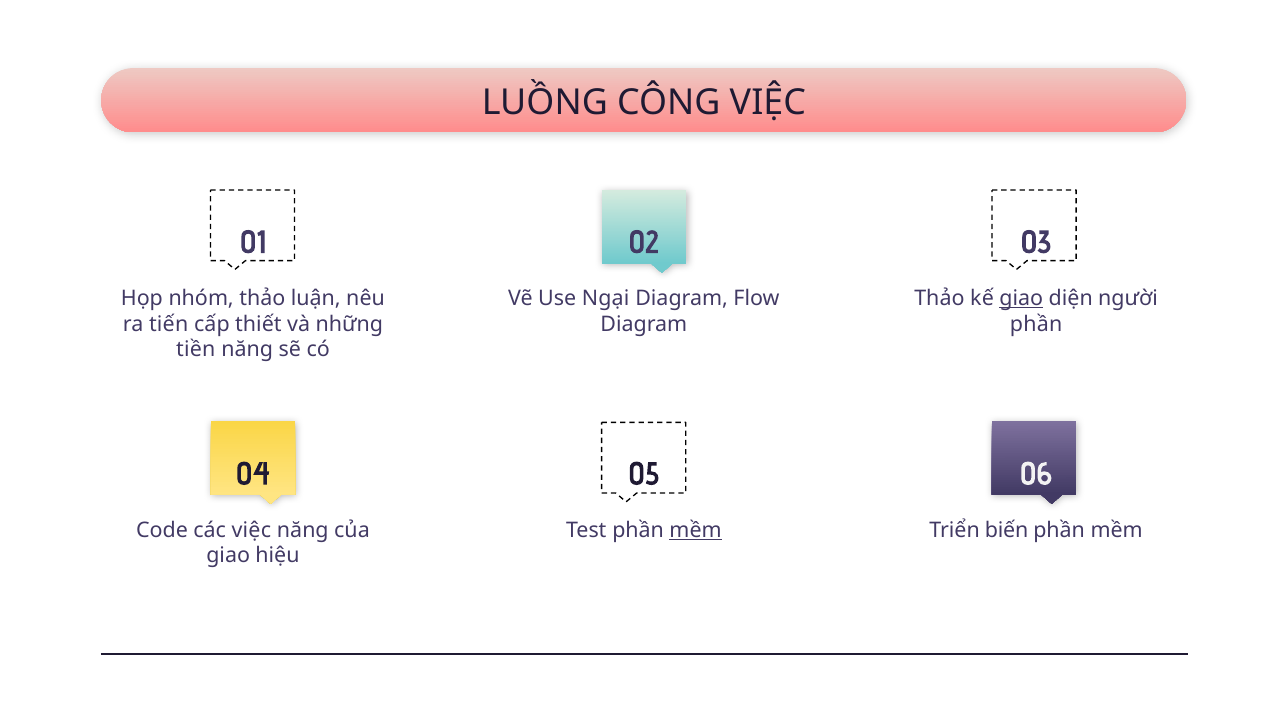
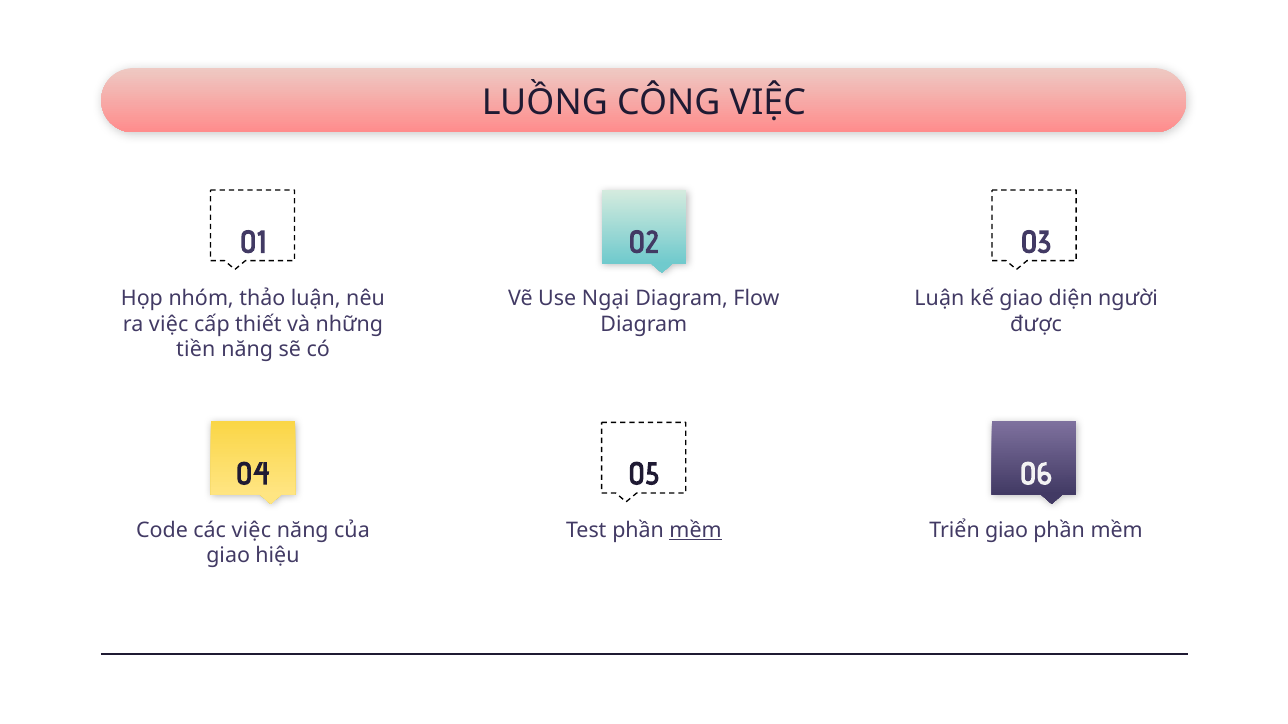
Thảo: Thảo -> Luận (939, 299)
giao underline: present -> none (1021, 299)
ra tiến: tiến -> việc (169, 324)
phần: phần -> được (1036, 324)
Triển biến: biến -> giao (1007, 530)
